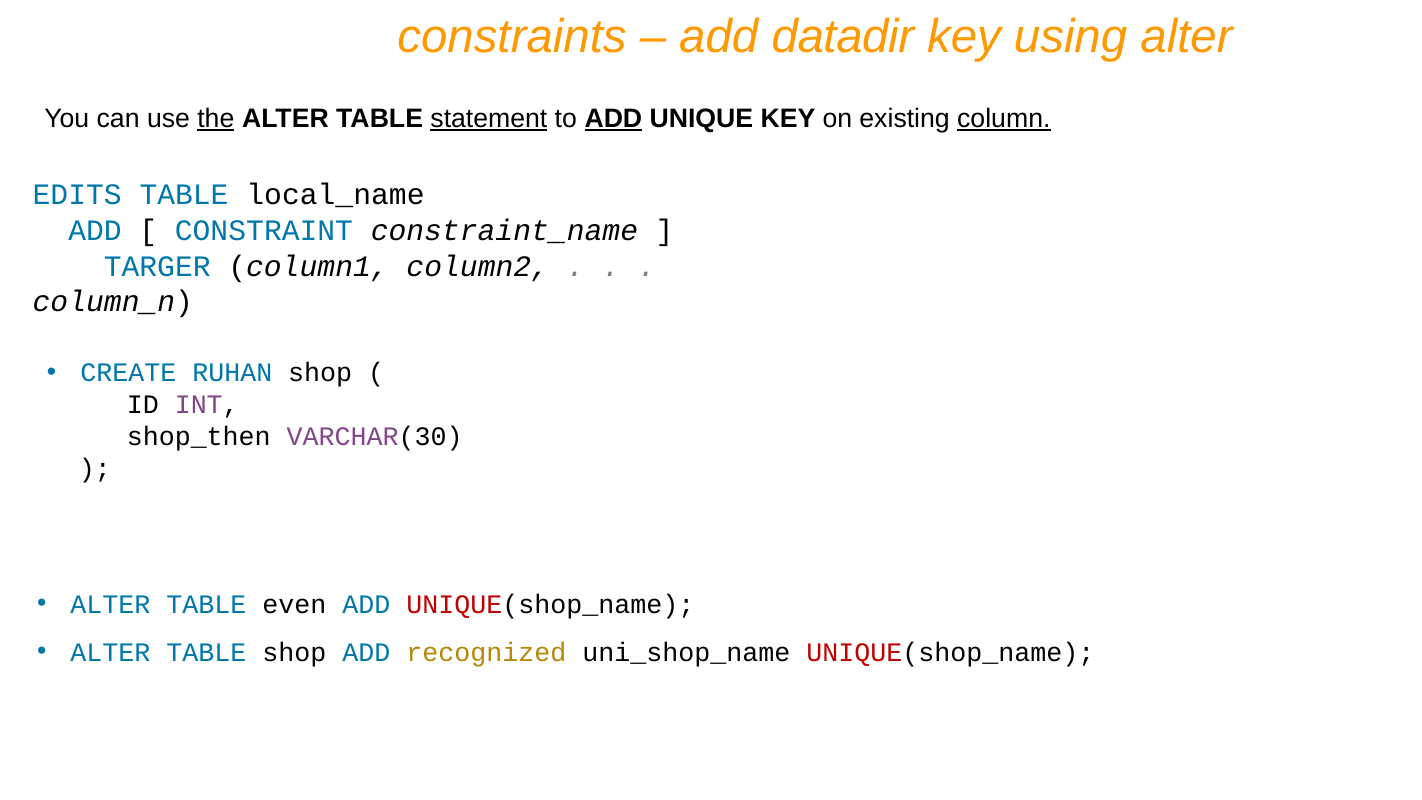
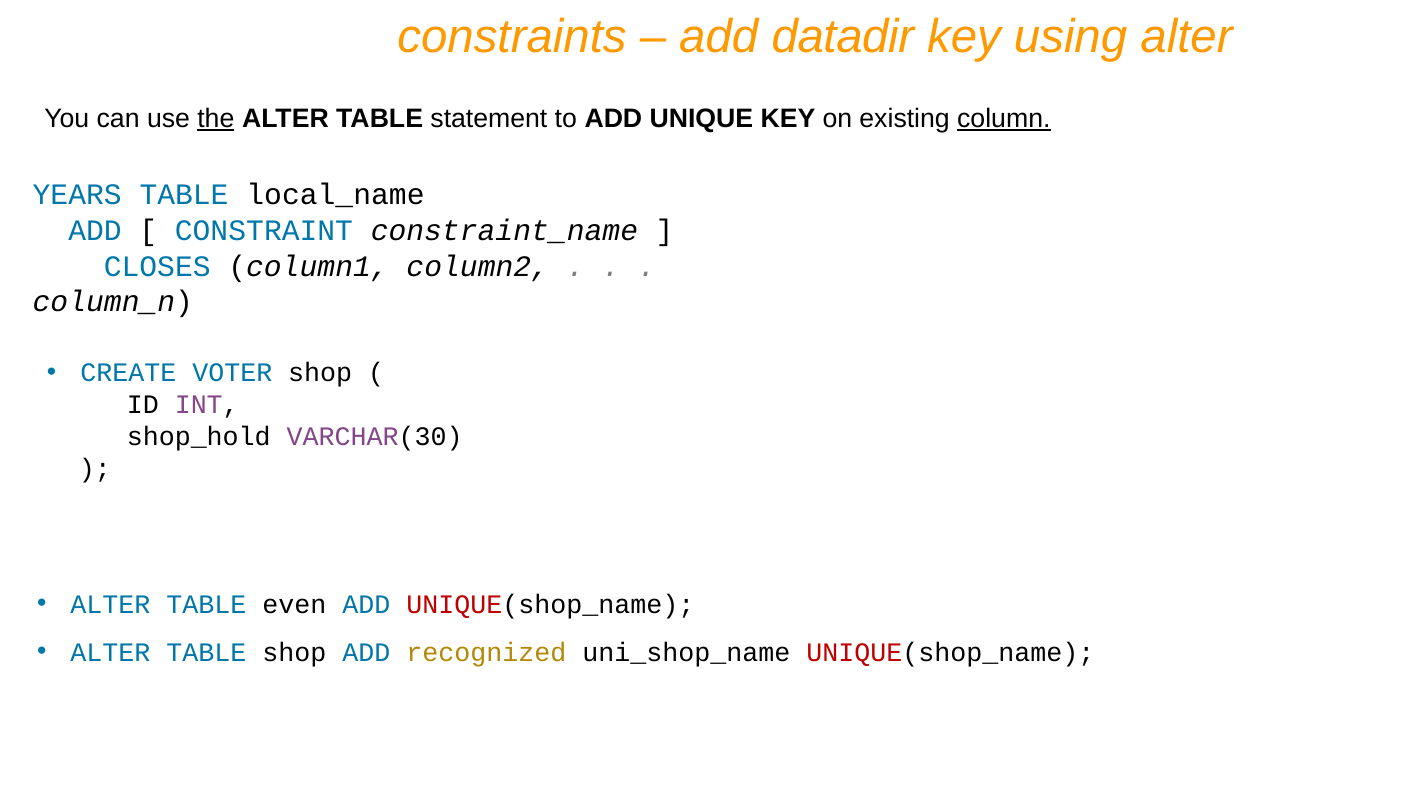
statement underline: present -> none (489, 118)
ADD underline: present -> none (613, 118)
EDITS: EDITS -> YEARS (77, 195)
TARGER: TARGER -> CLOSES (157, 266)
RUHAN: RUHAN -> VOTER (232, 373)
shop_then: shop_then -> shop_hold (199, 437)
